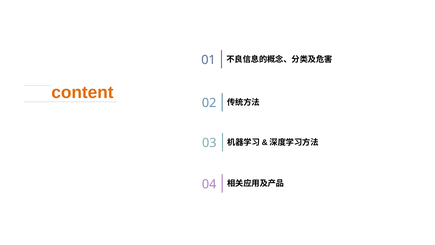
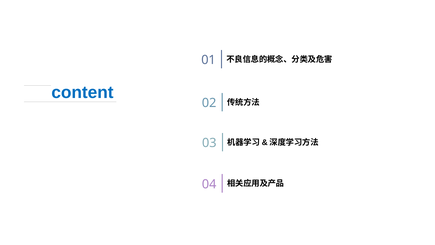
content colour: orange -> blue (82, 92)
